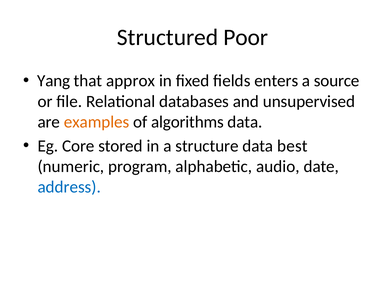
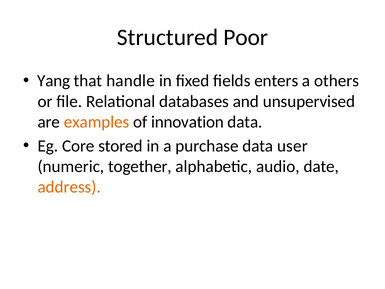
approx: approx -> handle (131, 81)
source: source -> others (337, 81)
algorithms: algorithms -> innovation (187, 122)
structure: structure -> purchase (207, 146)
best: best -> user (292, 146)
program: program -> together (140, 166)
address colour: blue -> orange (69, 187)
